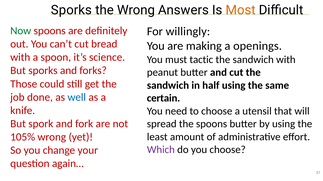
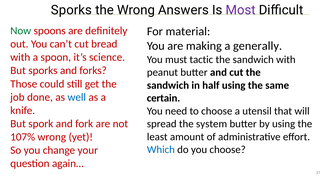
Most colour: orange -> purple (241, 10)
willingly: willingly -> material (188, 32)
openings: openings -> generally (258, 46)
the spoons: spoons -> system (212, 124)
105%: 105% -> 107% (23, 137)
Which colour: purple -> blue (161, 150)
